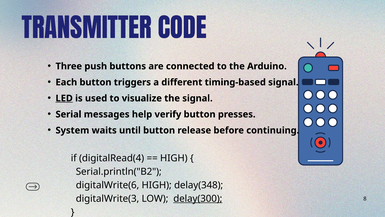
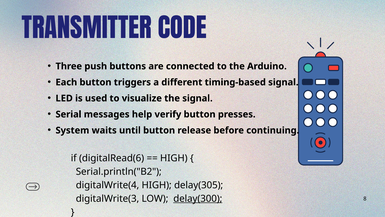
LED underline: present -> none (64, 98)
digitalRead(4: digitalRead(4 -> digitalRead(6 (112, 158)
digitalWrite(6: digitalWrite(6 -> digitalWrite(4 (107, 185)
delay(348: delay(348 -> delay(305 (199, 185)
